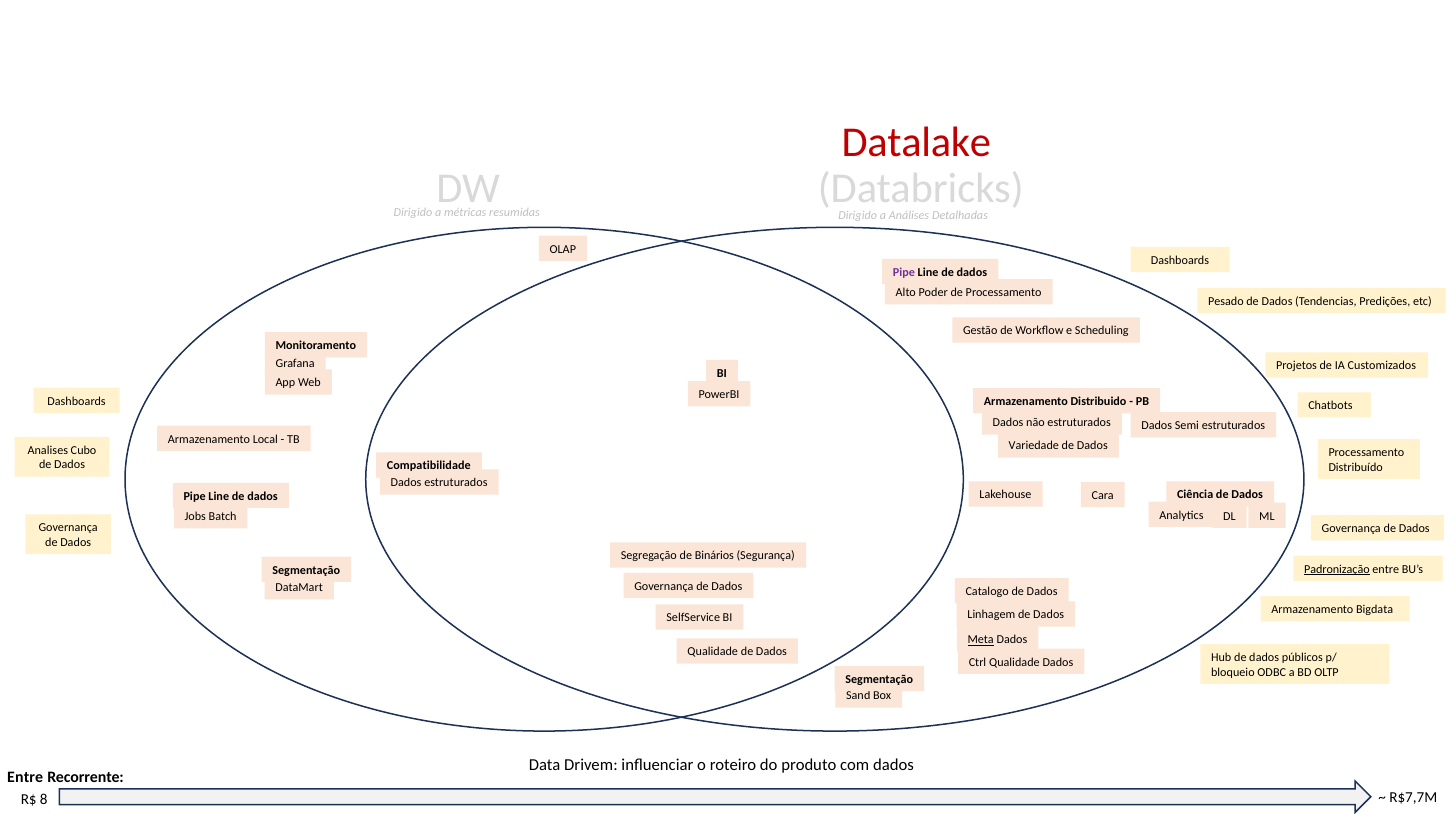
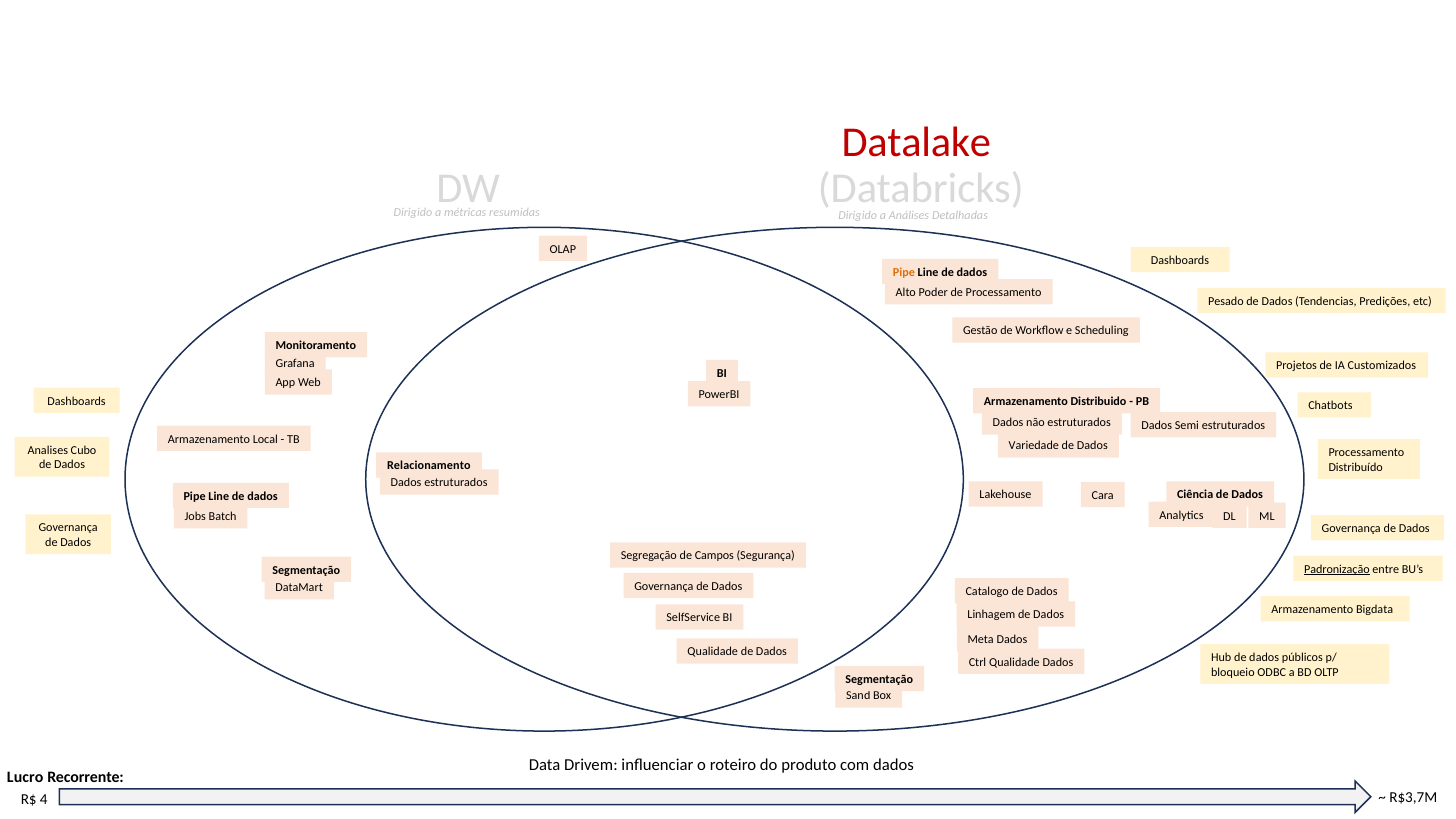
Pipe colour: purple -> orange (904, 272)
Compatibilidade: Compatibilidade -> Relacionamento (429, 466)
Binários: Binários -> Campos (714, 556)
Meta underline: present -> none (981, 640)
Entre: Entre -> Lucro (25, 777)
8: 8 -> 4 (44, 799)
R$7,7M: R$7,7M -> R$3,7M (1413, 798)
